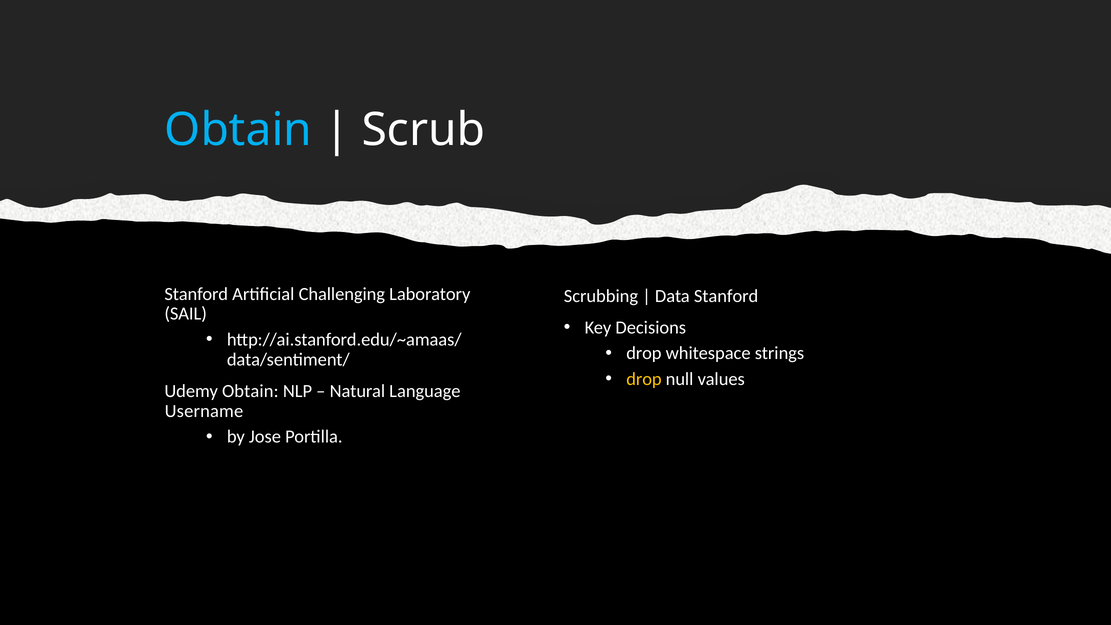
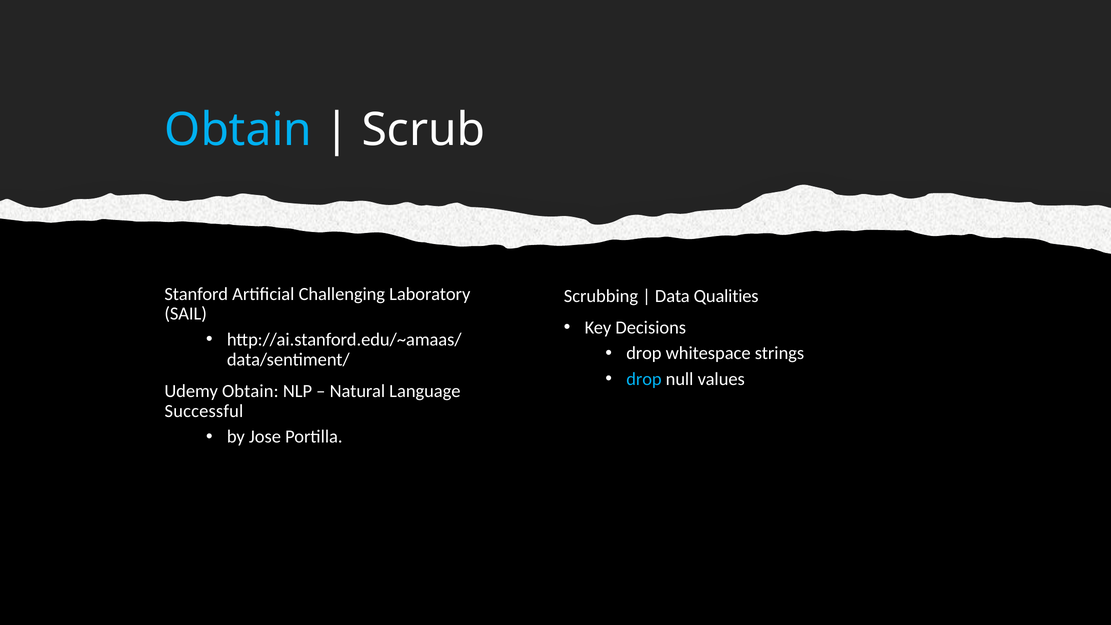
Data Stanford: Stanford -> Qualities (726, 296)
drop colour: yellow -> light blue (644, 379)
Username: Username -> Successful (204, 411)
